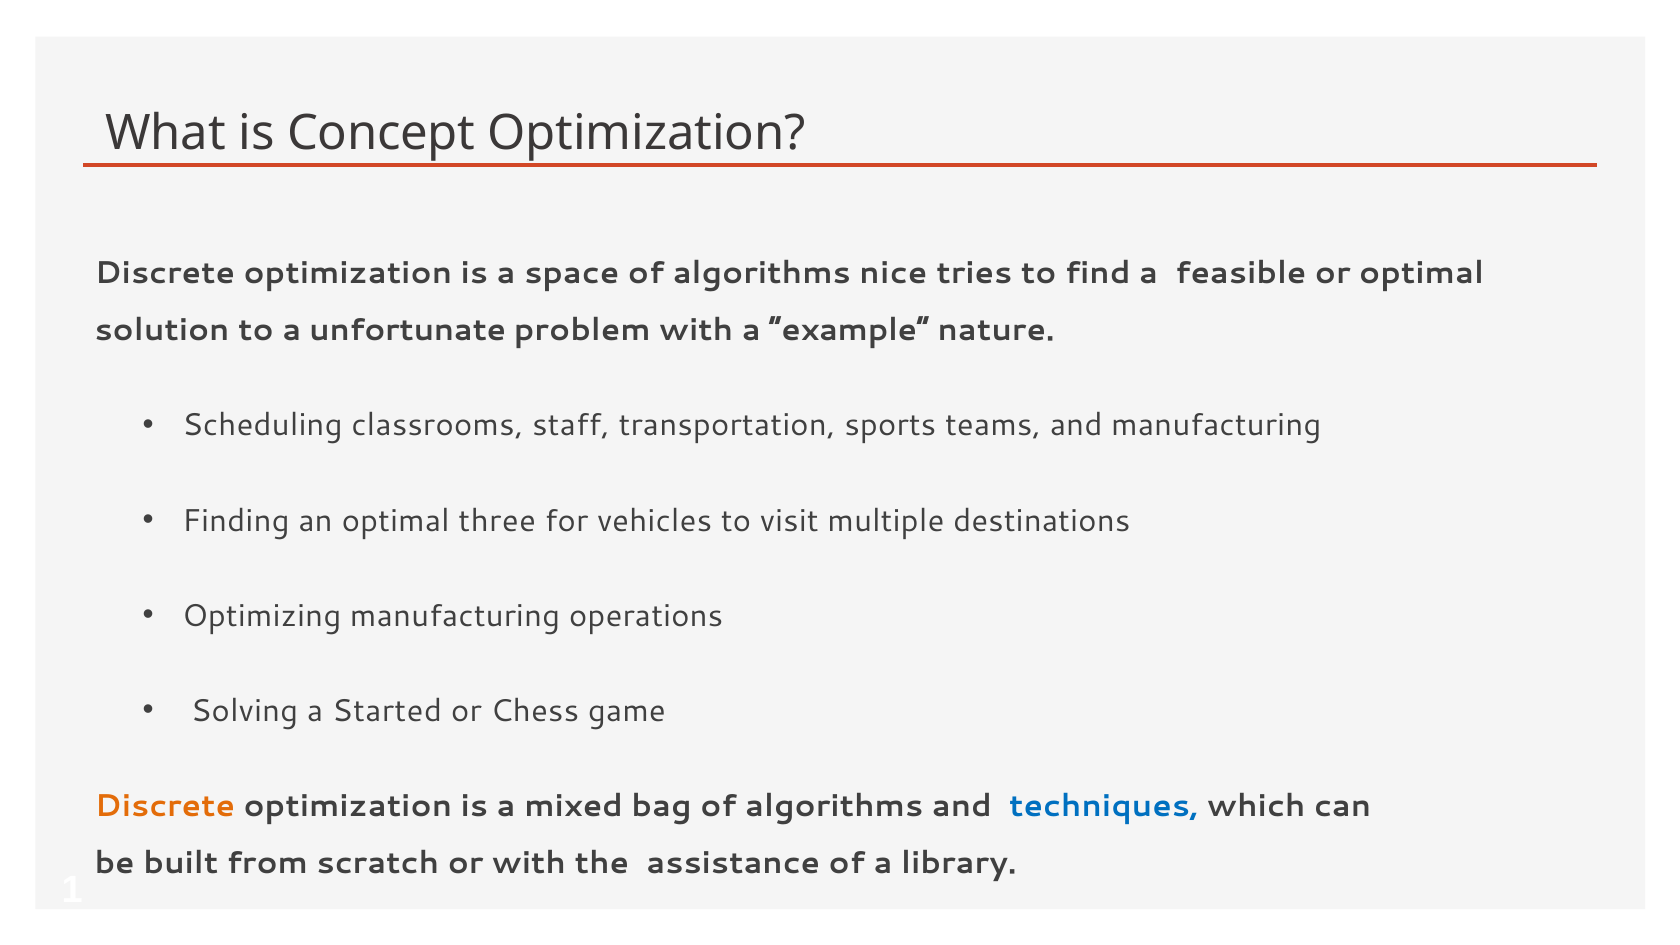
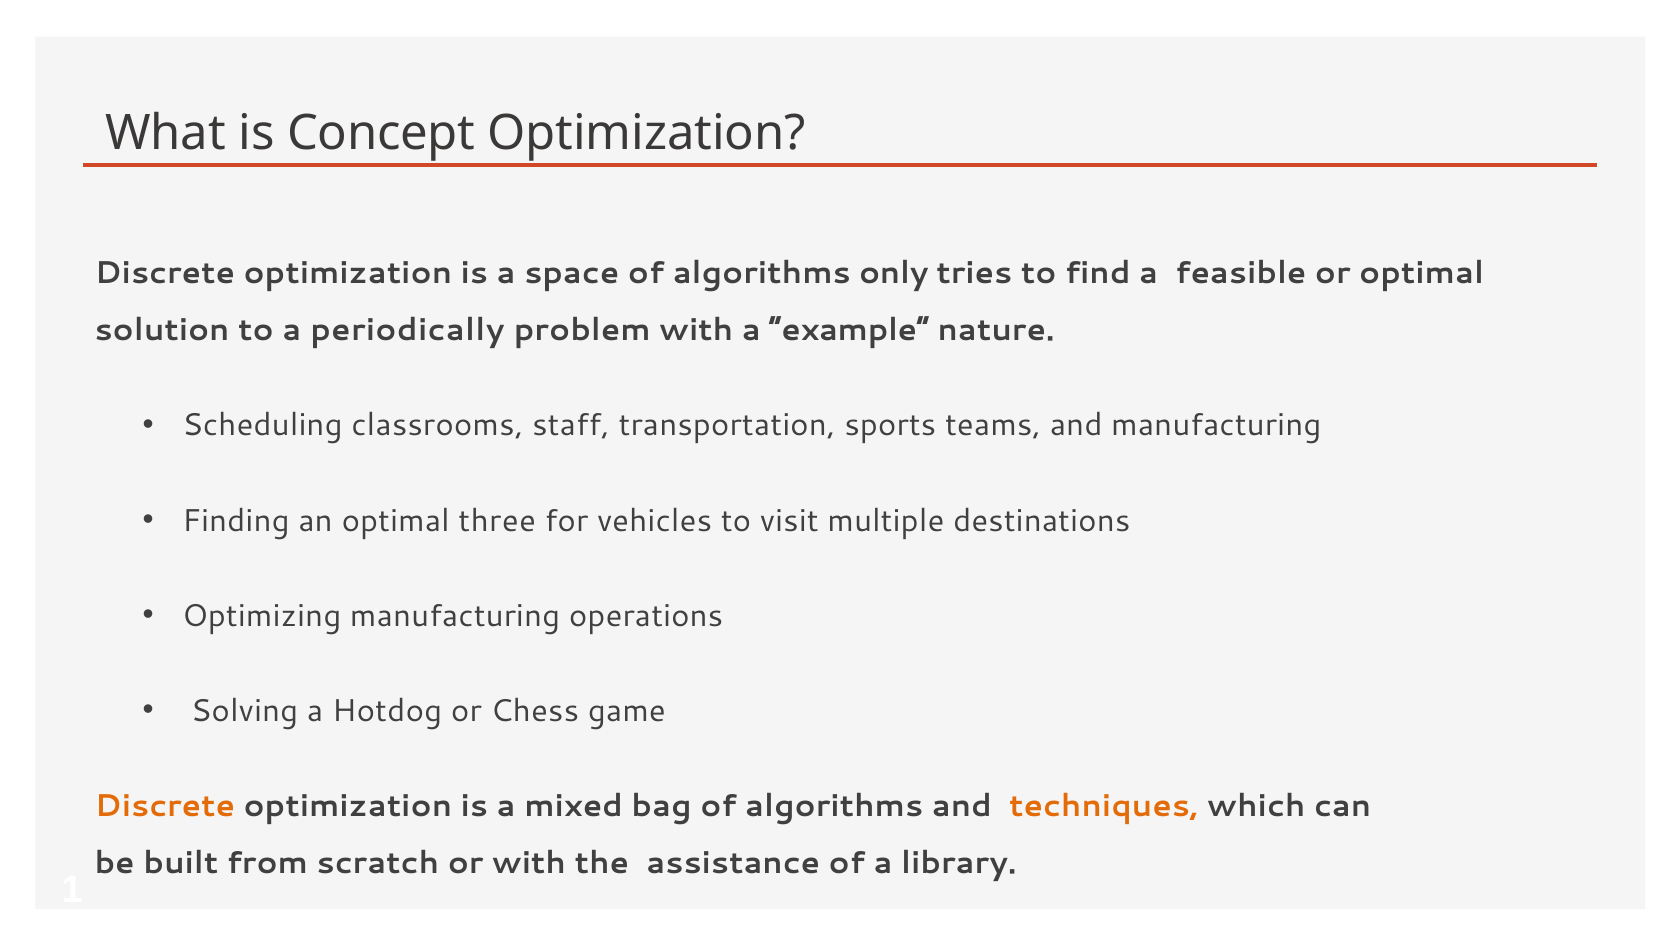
nice: nice -> only (894, 274)
unfortunate: unfortunate -> periodically (407, 330)
Started: Started -> Hotdog (387, 711)
techniques colour: blue -> orange (1104, 806)
